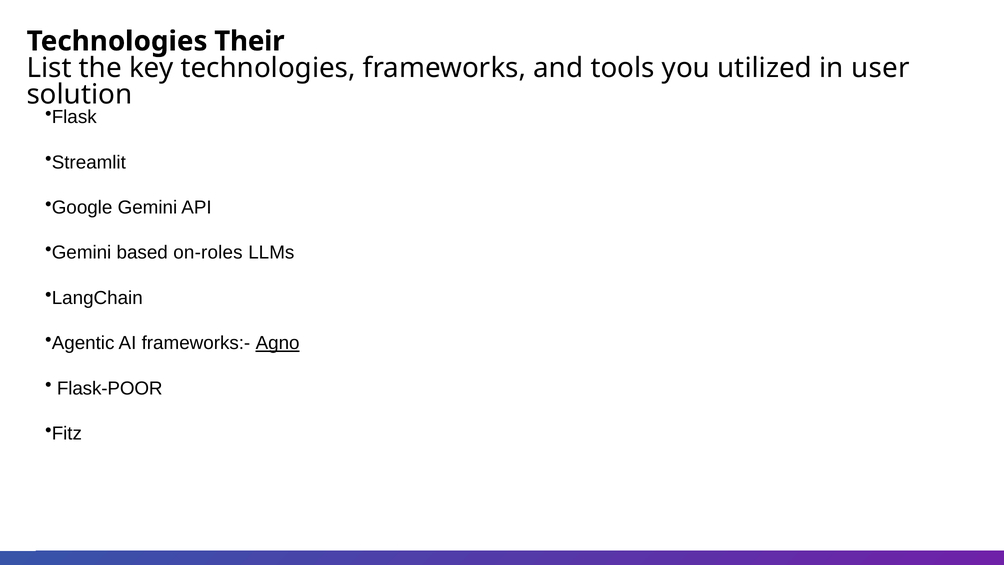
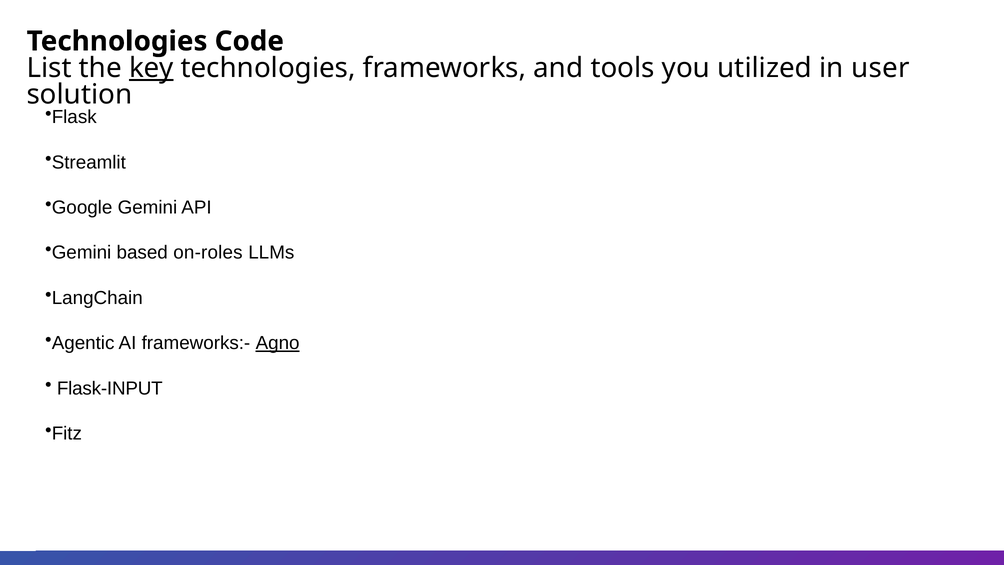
Their: Their -> Code (249, 41)
key underline: none -> present (151, 68)
Flask-POOR: Flask-POOR -> Flask-INPUT (110, 388)
